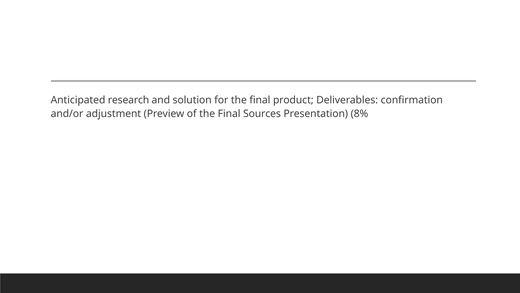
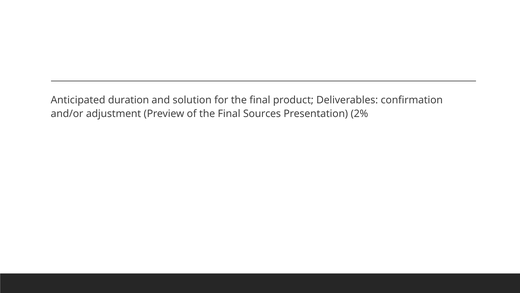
research: research -> duration (129, 100)
8%: 8% -> 2% (359, 114)
